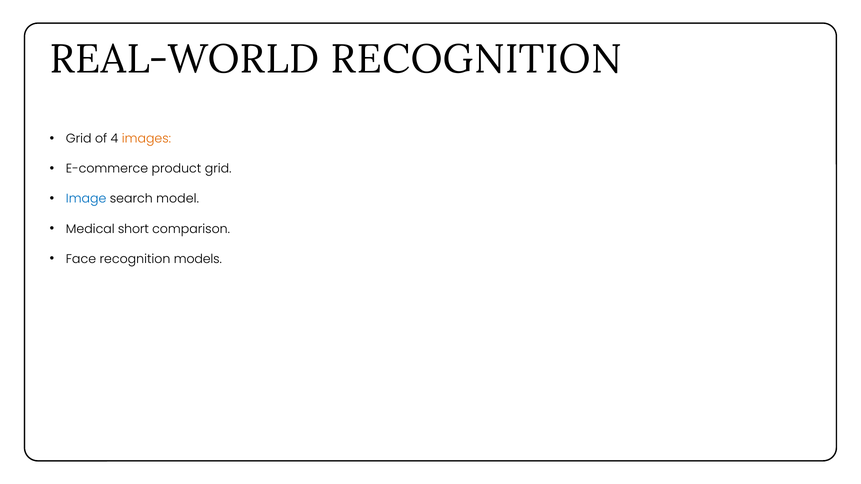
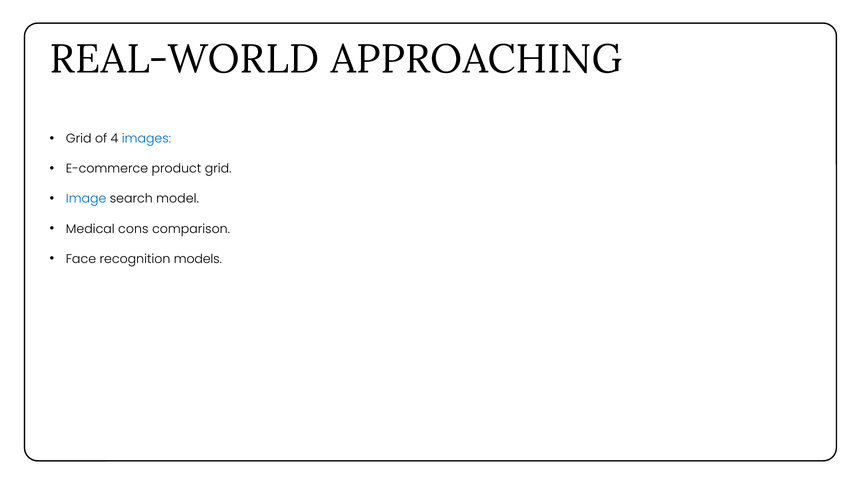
REAL-WORLD RECOGNITION: RECOGNITION -> APPROACHING (477, 60)
images colour: orange -> blue (146, 139)
short: short -> cons (133, 229)
